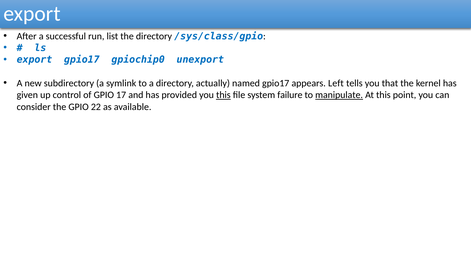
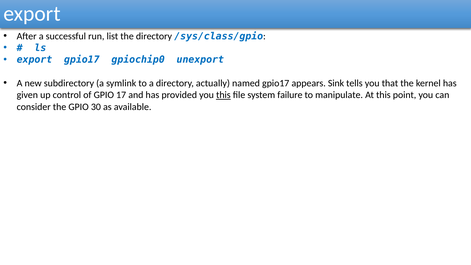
Left: Left -> Sink (336, 83)
manipulate underline: present -> none (339, 95)
22: 22 -> 30 (96, 107)
